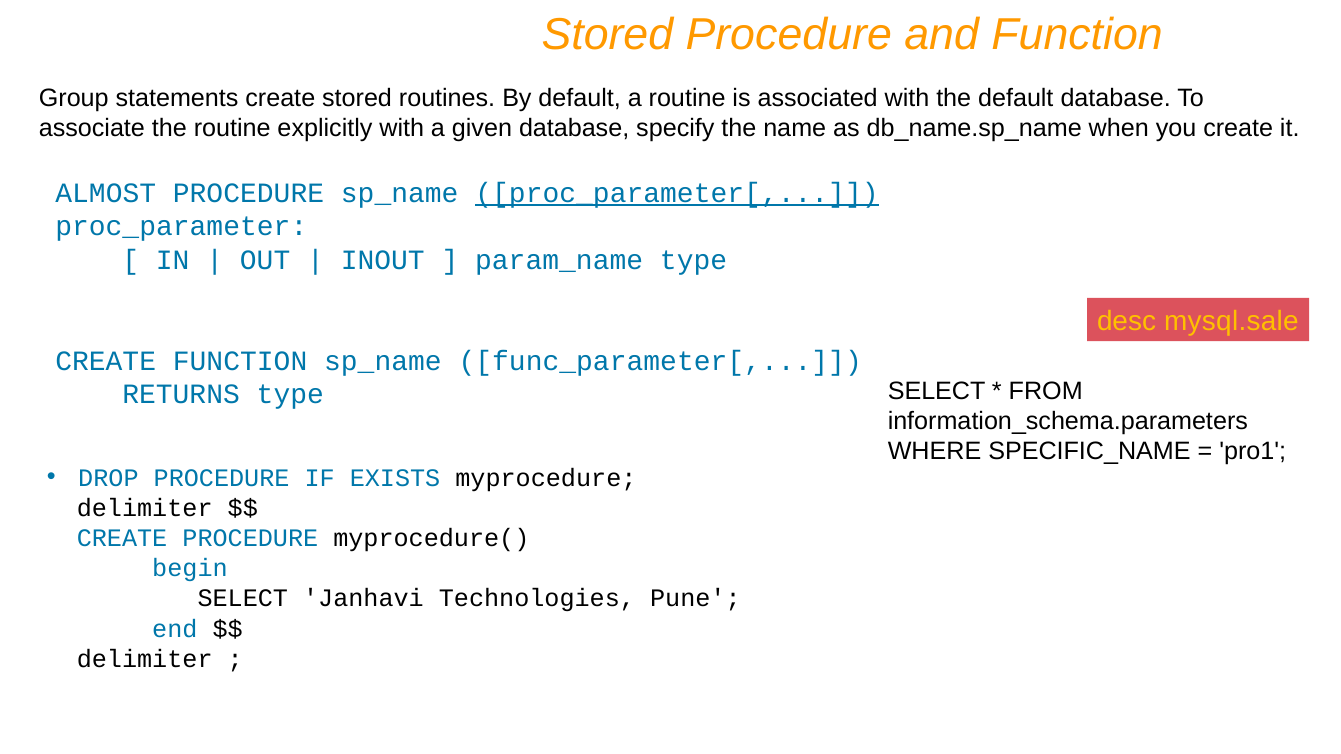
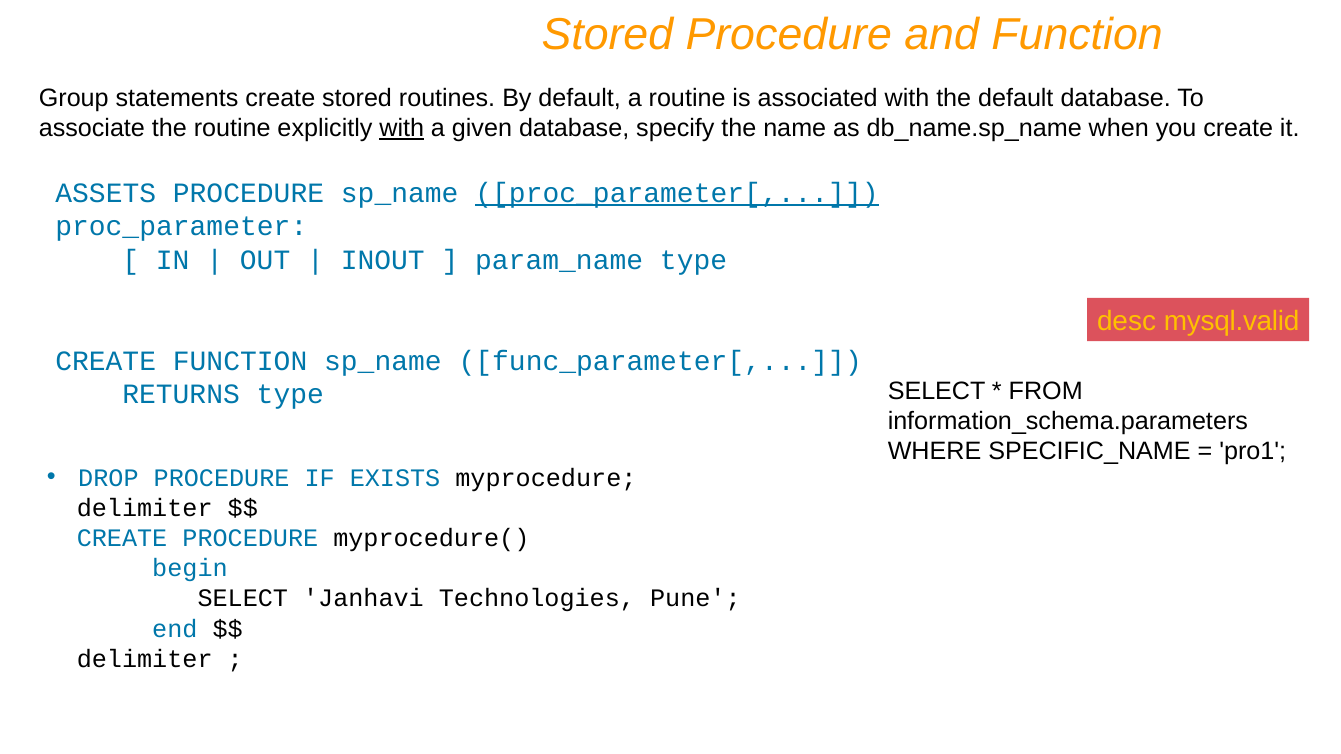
with underline: none -> present (402, 128)
ALMOST: ALMOST -> ASSETS (106, 193)
mysql.sale: mysql.sale -> mysql.valid (1232, 322)
